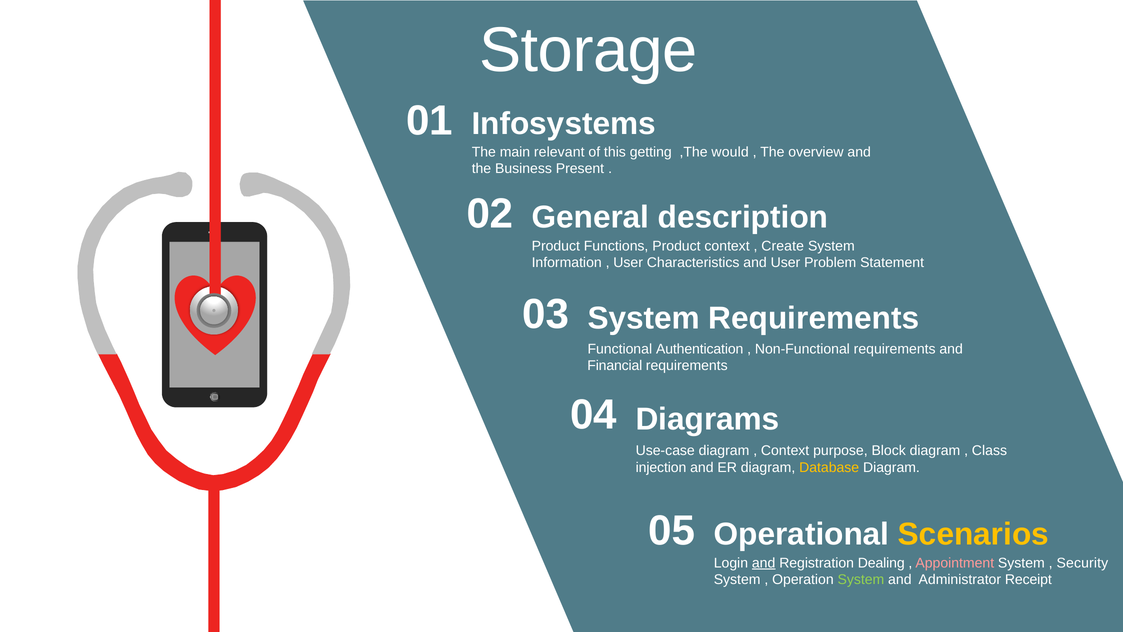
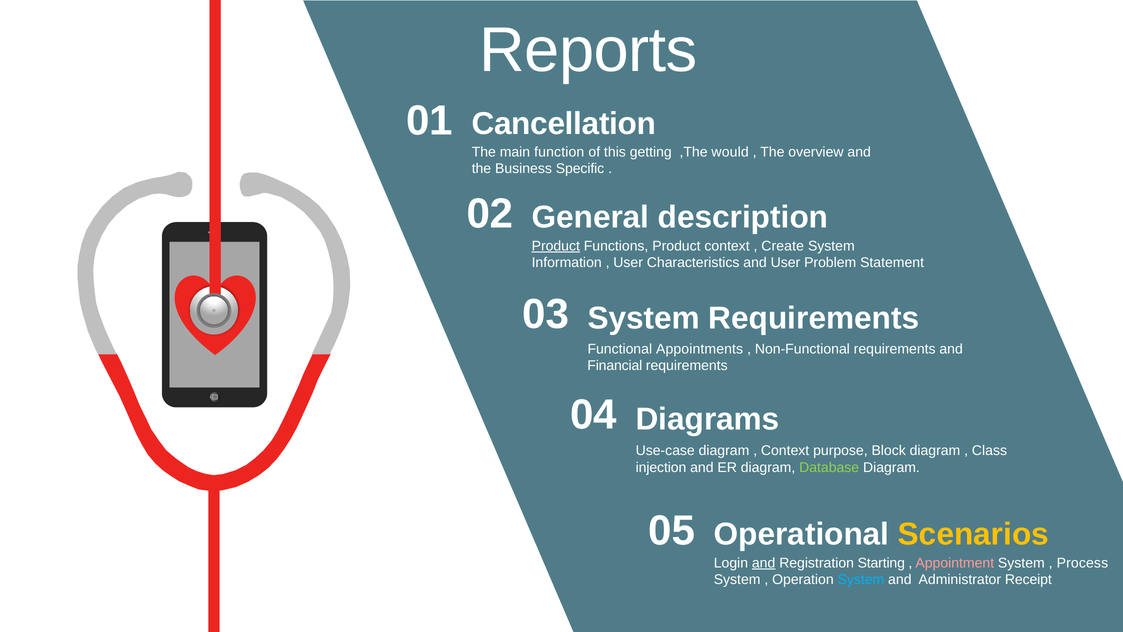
Storage: Storage -> Reports (588, 50)
Infosystems: Infosystems -> Cancellation (564, 124)
relevant: relevant -> function (559, 152)
Present: Present -> Specific (580, 169)
Product underline: none -> present (556, 246)
Authentication: Authentication -> Appointments (700, 349)
Database colour: yellow -> light green (829, 467)
Dealing: Dealing -> Starting (881, 563)
Security: Security -> Process (1082, 563)
System colour: light green -> light blue (861, 579)
